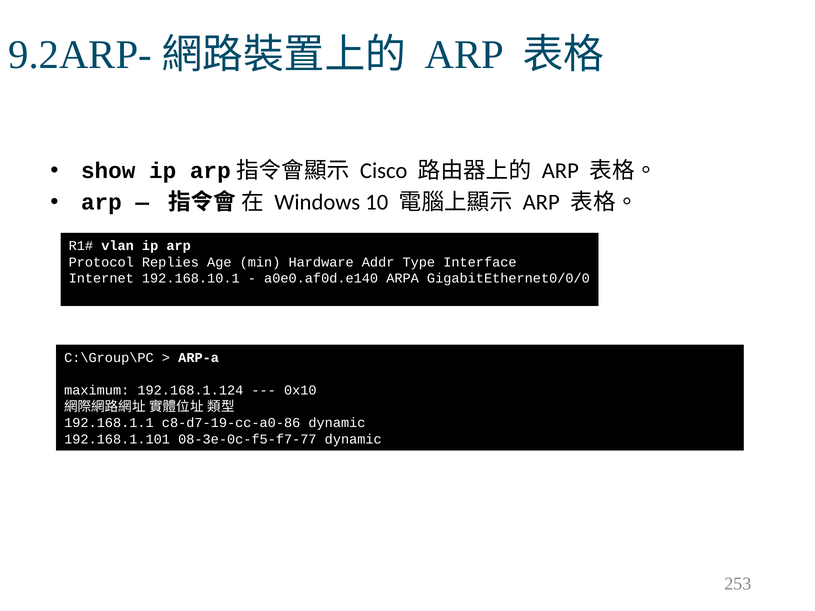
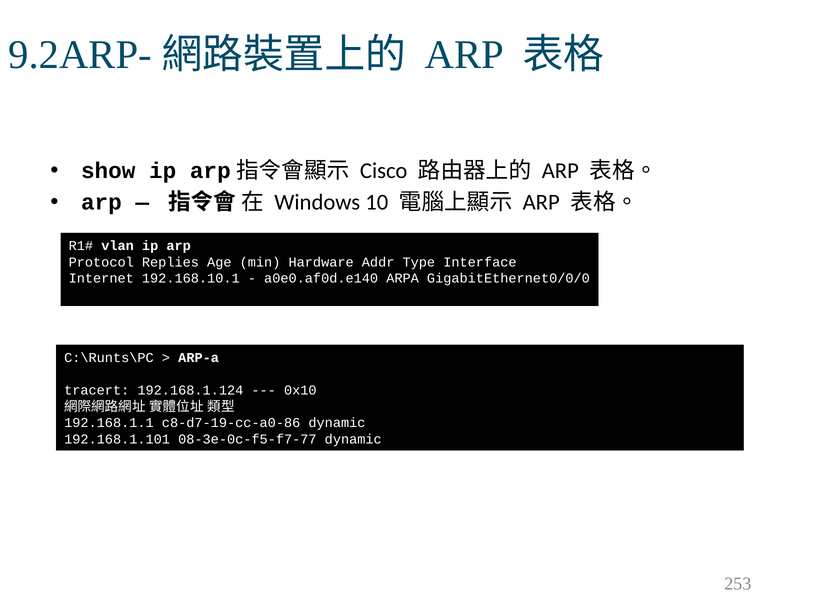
C:\Group\PC: C:\Group\PC -> C:\Runts\PC (109, 358)
maximum: maximum -> tracert (97, 390)
